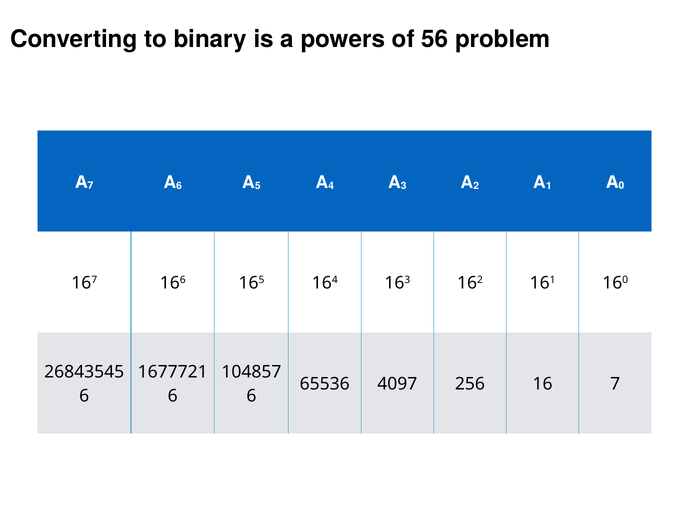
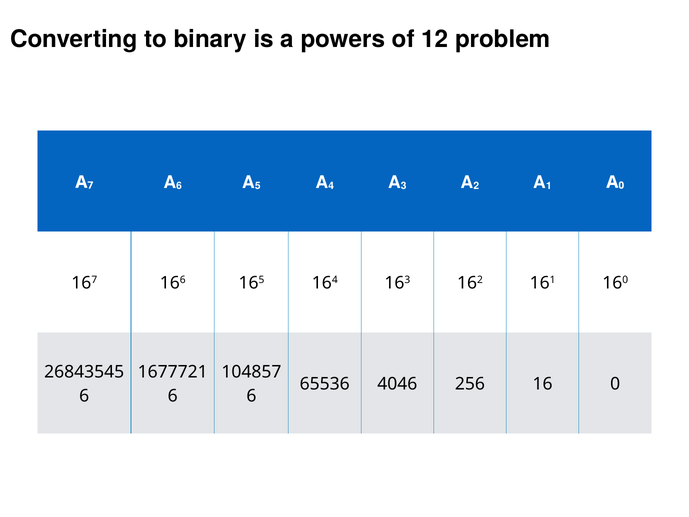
56: 56 -> 12 (435, 39)
4097: 4097 -> 4046 (397, 384)
16 7: 7 -> 0 (615, 384)
